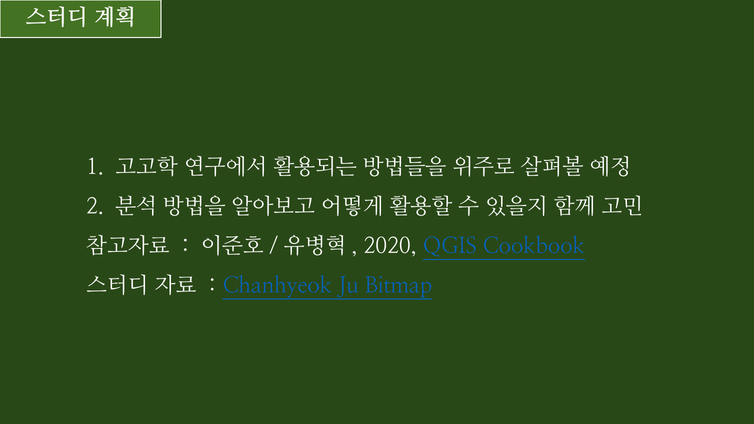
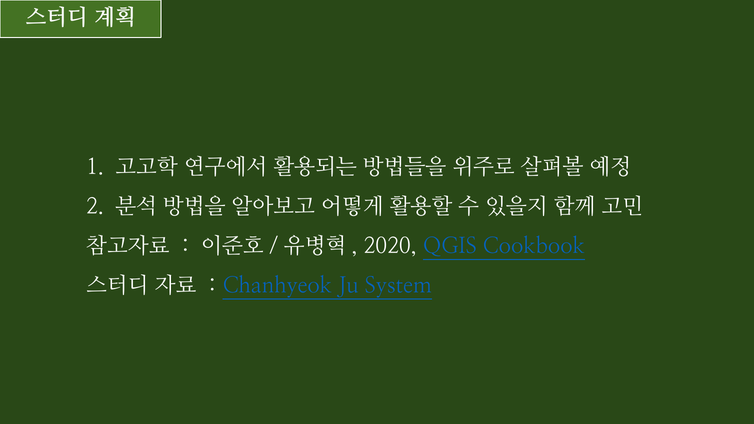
Bitmap: Bitmap -> System (398, 286)
